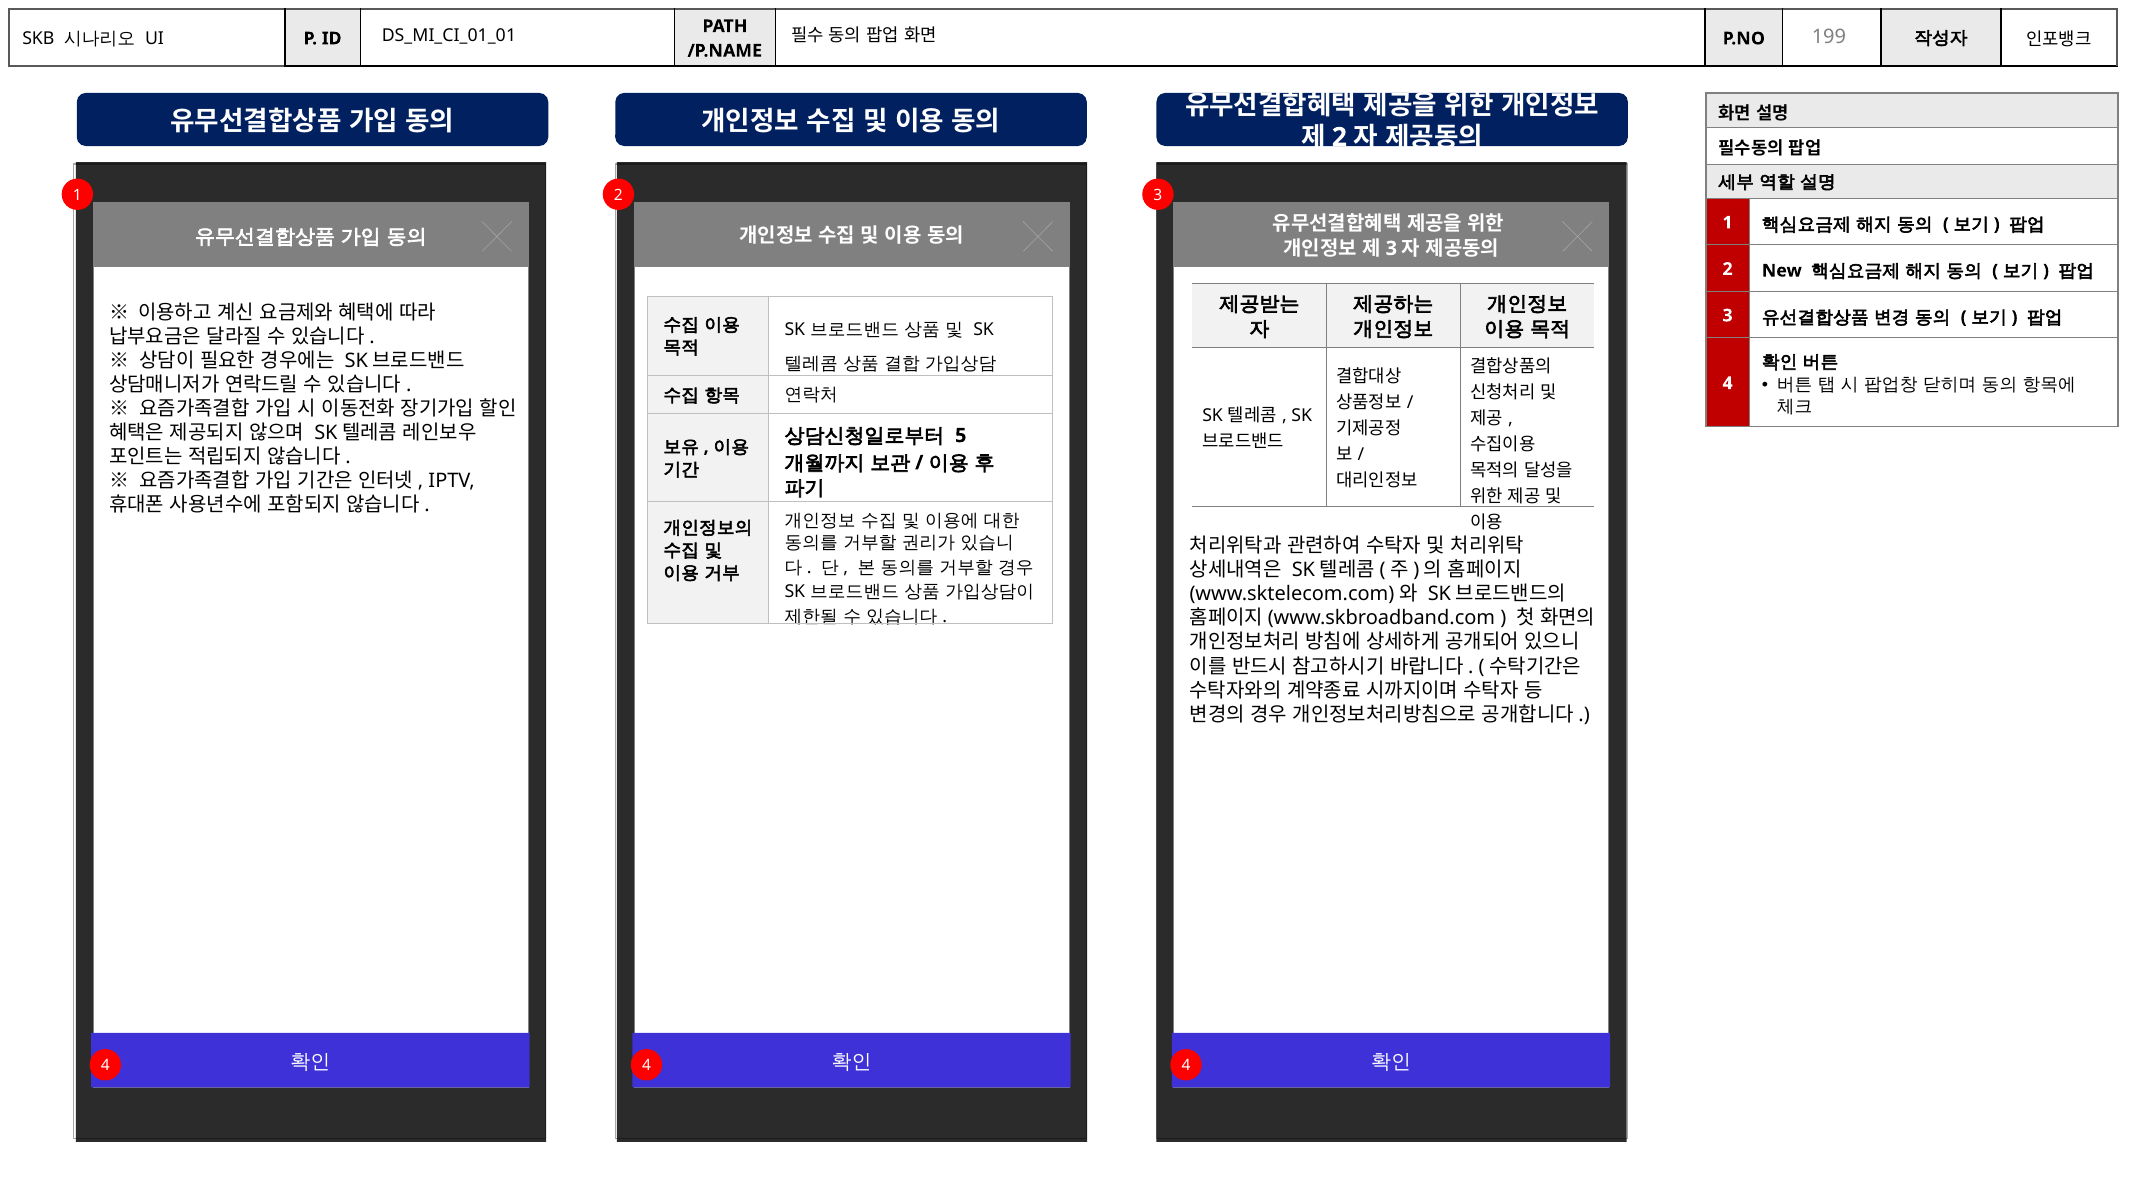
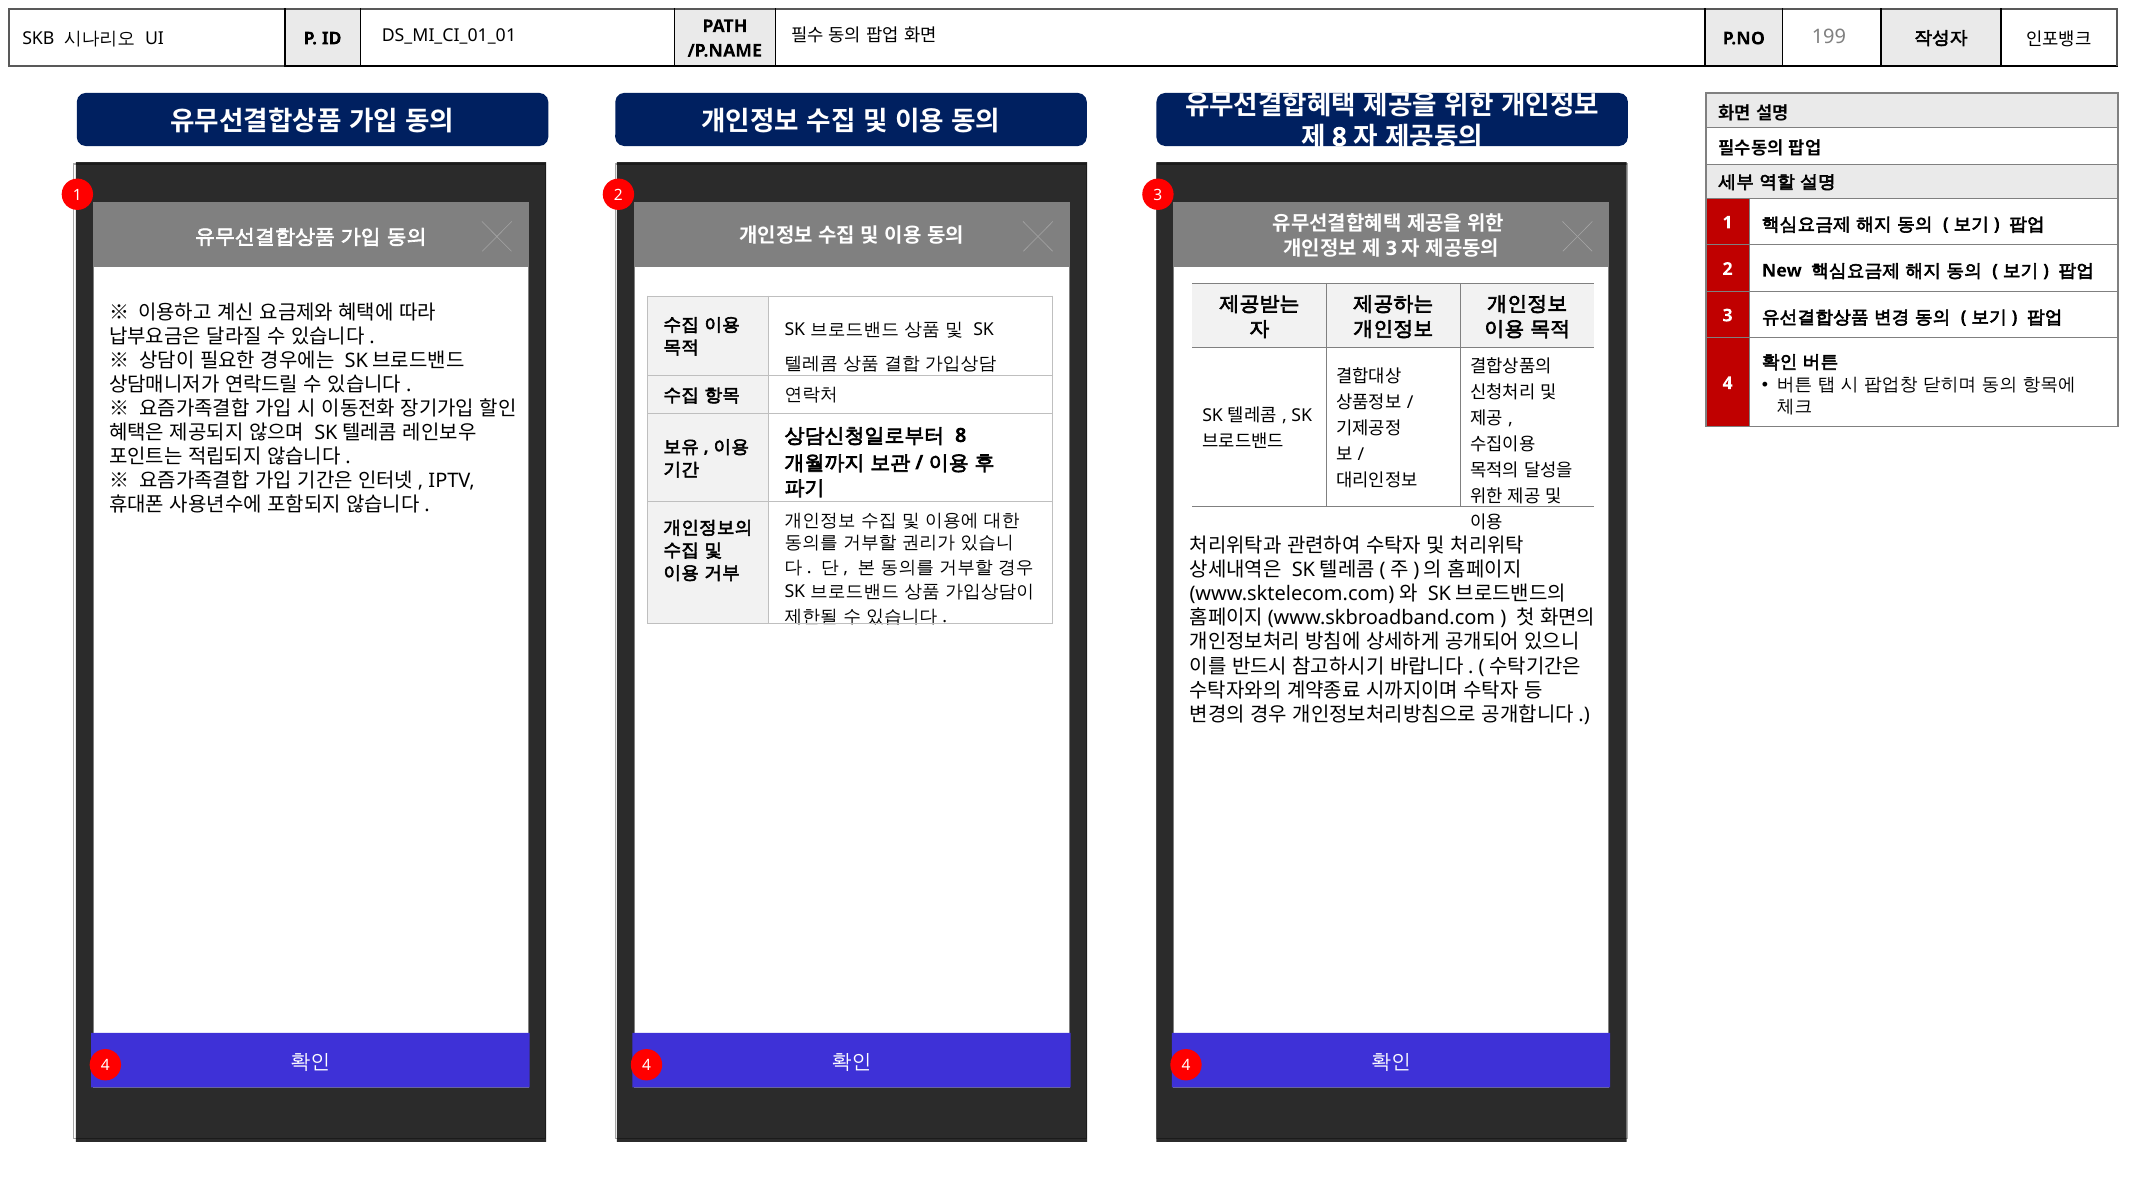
2: 2 -> 8 (1339, 137)
5: 5 -> 8 (961, 435)
